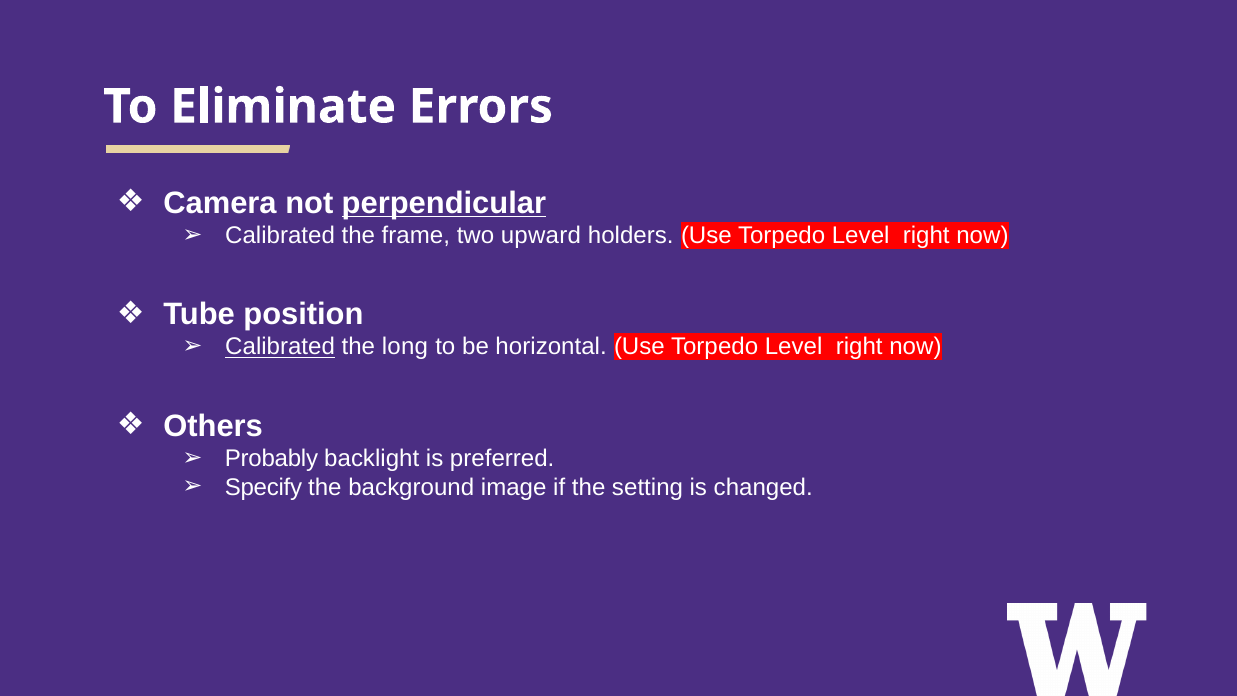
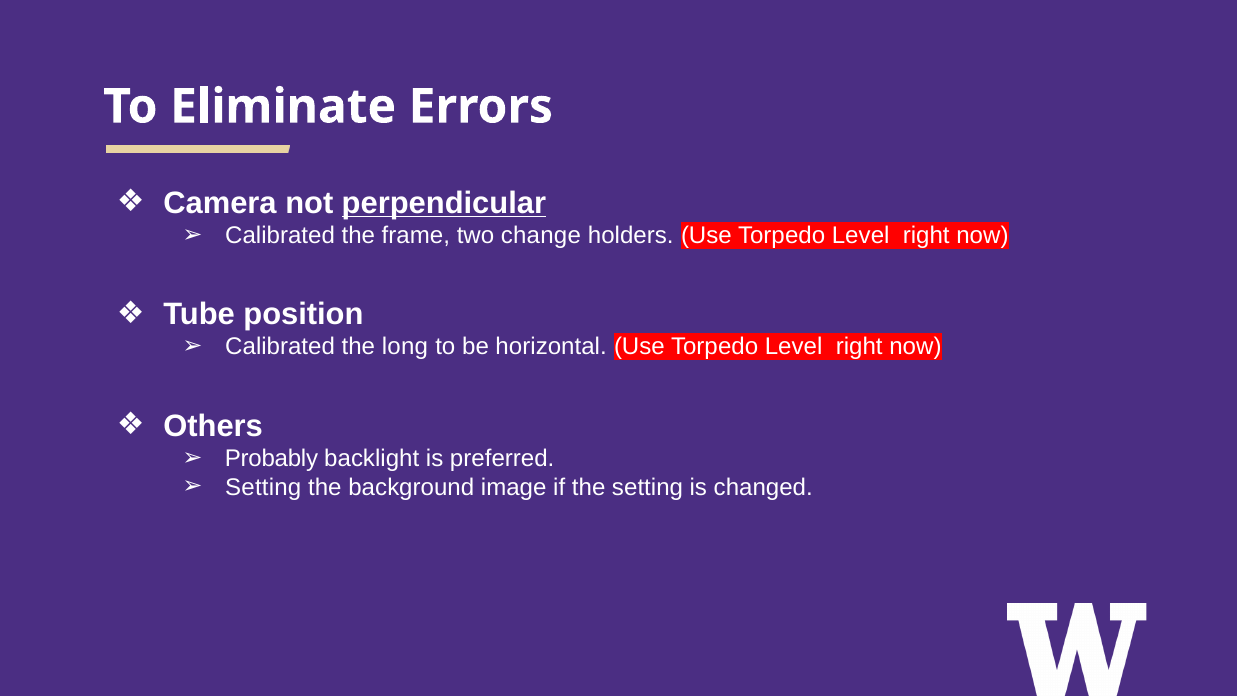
upward: upward -> change (541, 236)
Calibrated underline: present -> none (280, 347)
Specify: Specify -> Setting (263, 487)
